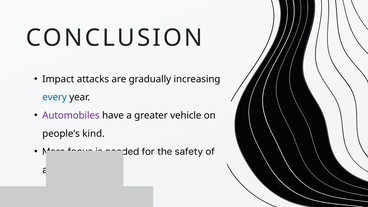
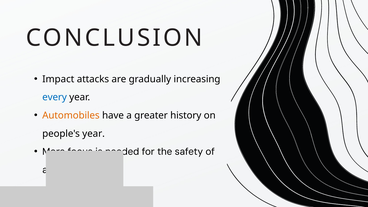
Automobiles colour: purple -> orange (71, 115)
vehicle: vehicle -> history (186, 115)
people's kind: kind -> year (94, 134)
